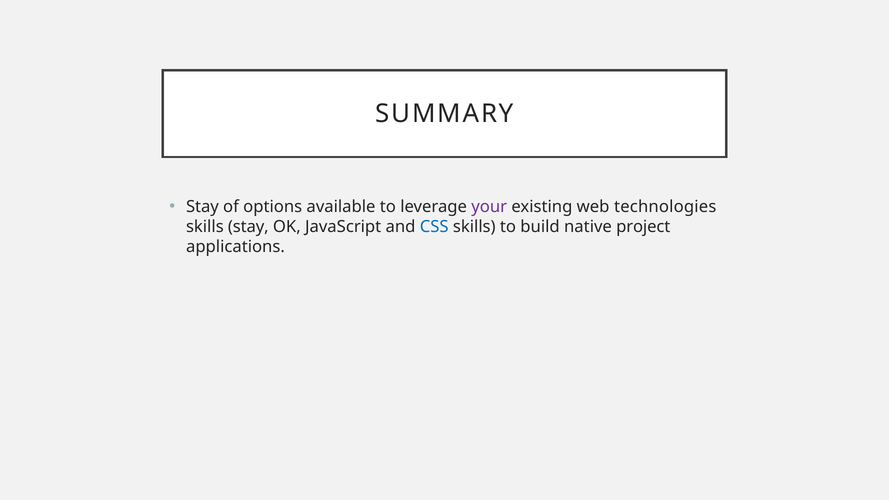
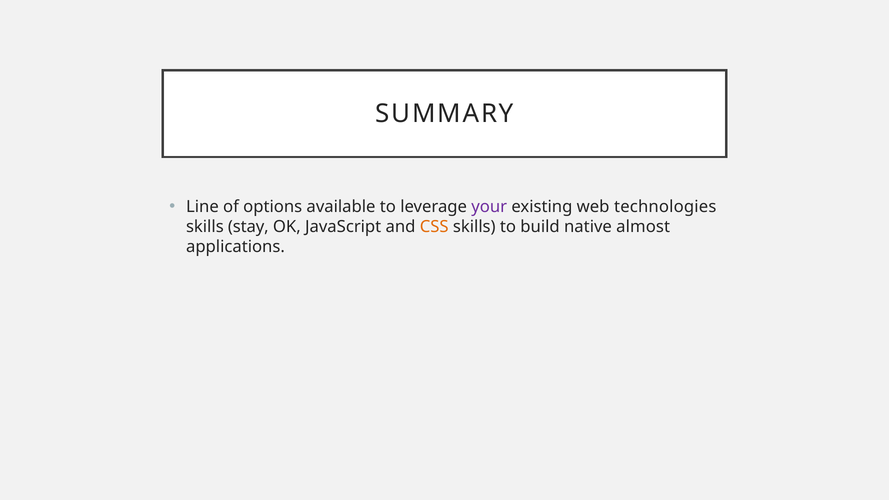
Stay: Stay -> Line (202, 207)
CSS colour: blue -> orange (434, 227)
project: project -> almost (643, 227)
